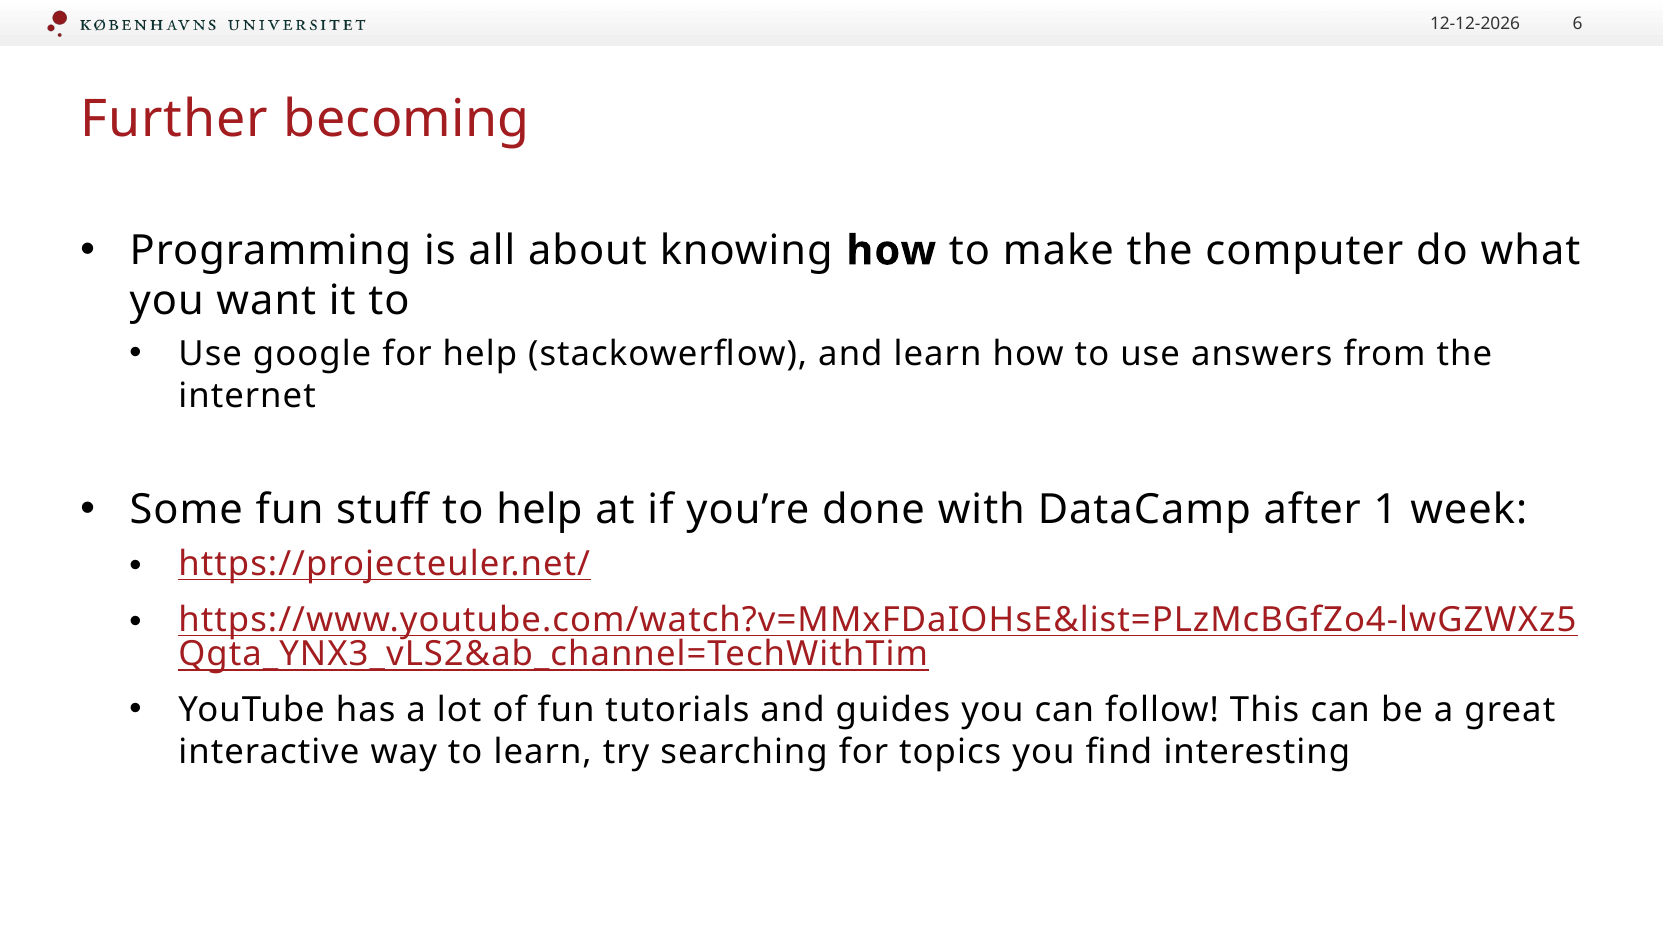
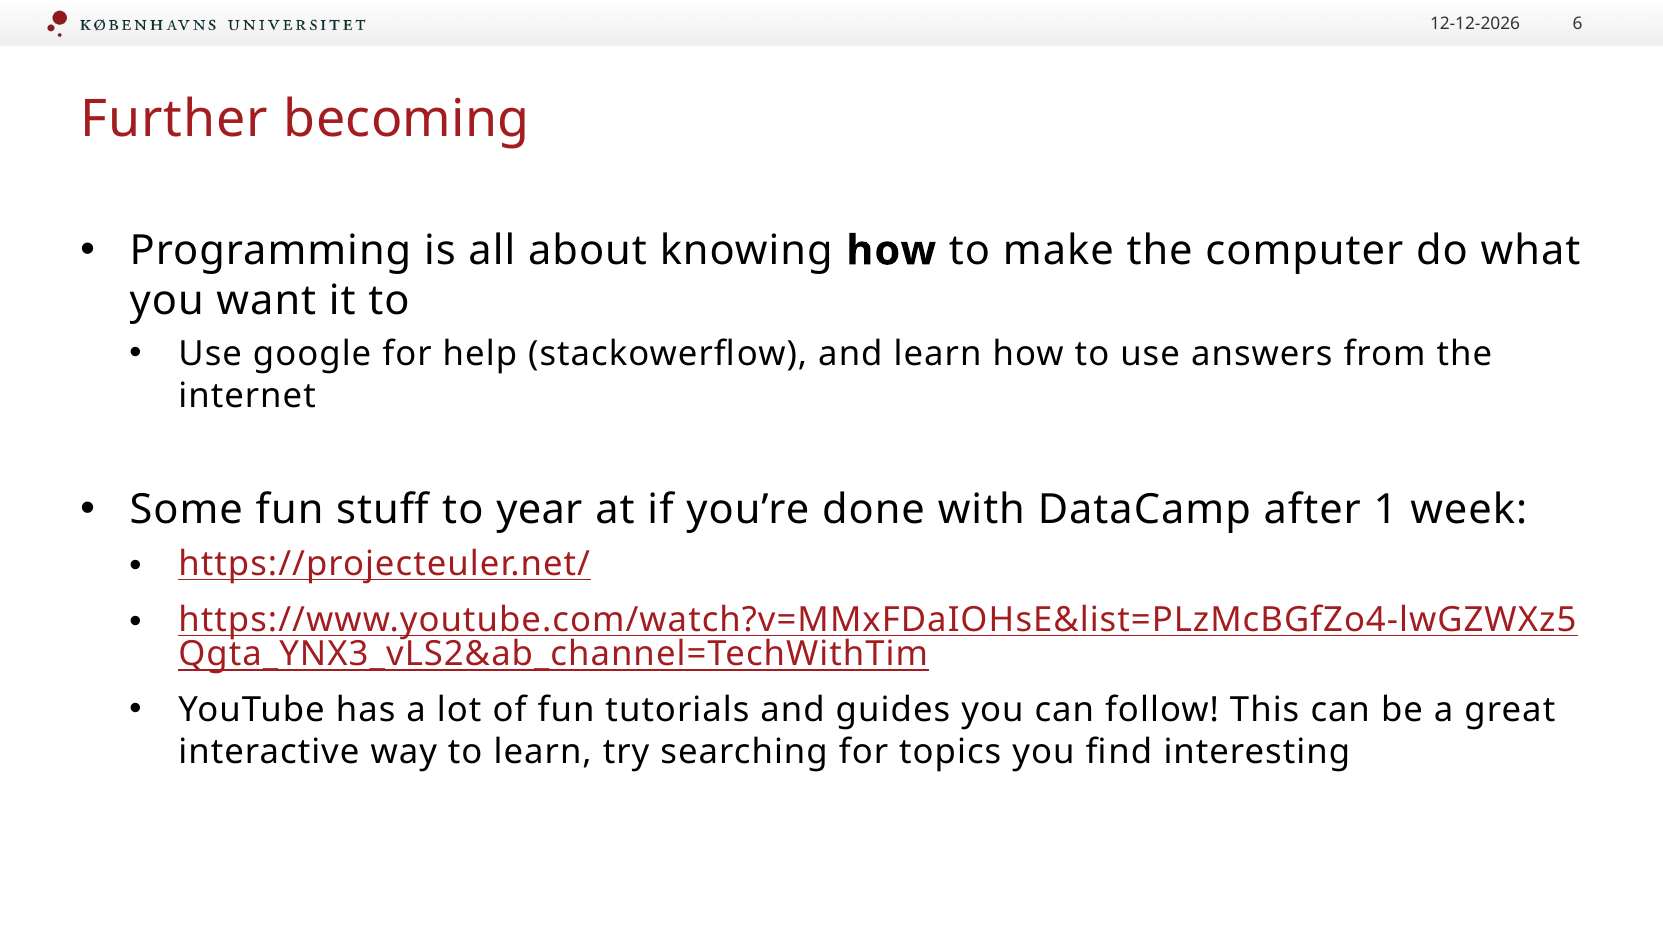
to help: help -> year (539, 510)
